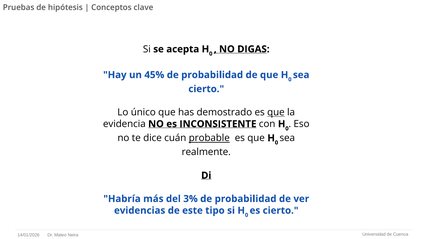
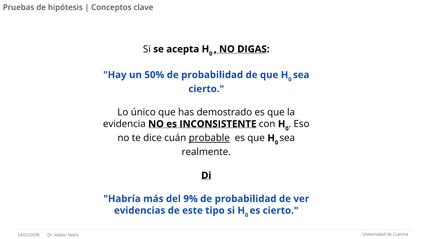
45%: 45% -> 50% (154, 75)
que underline: present -> none (276, 112)
3%: 3% -> 9% (191, 199)
